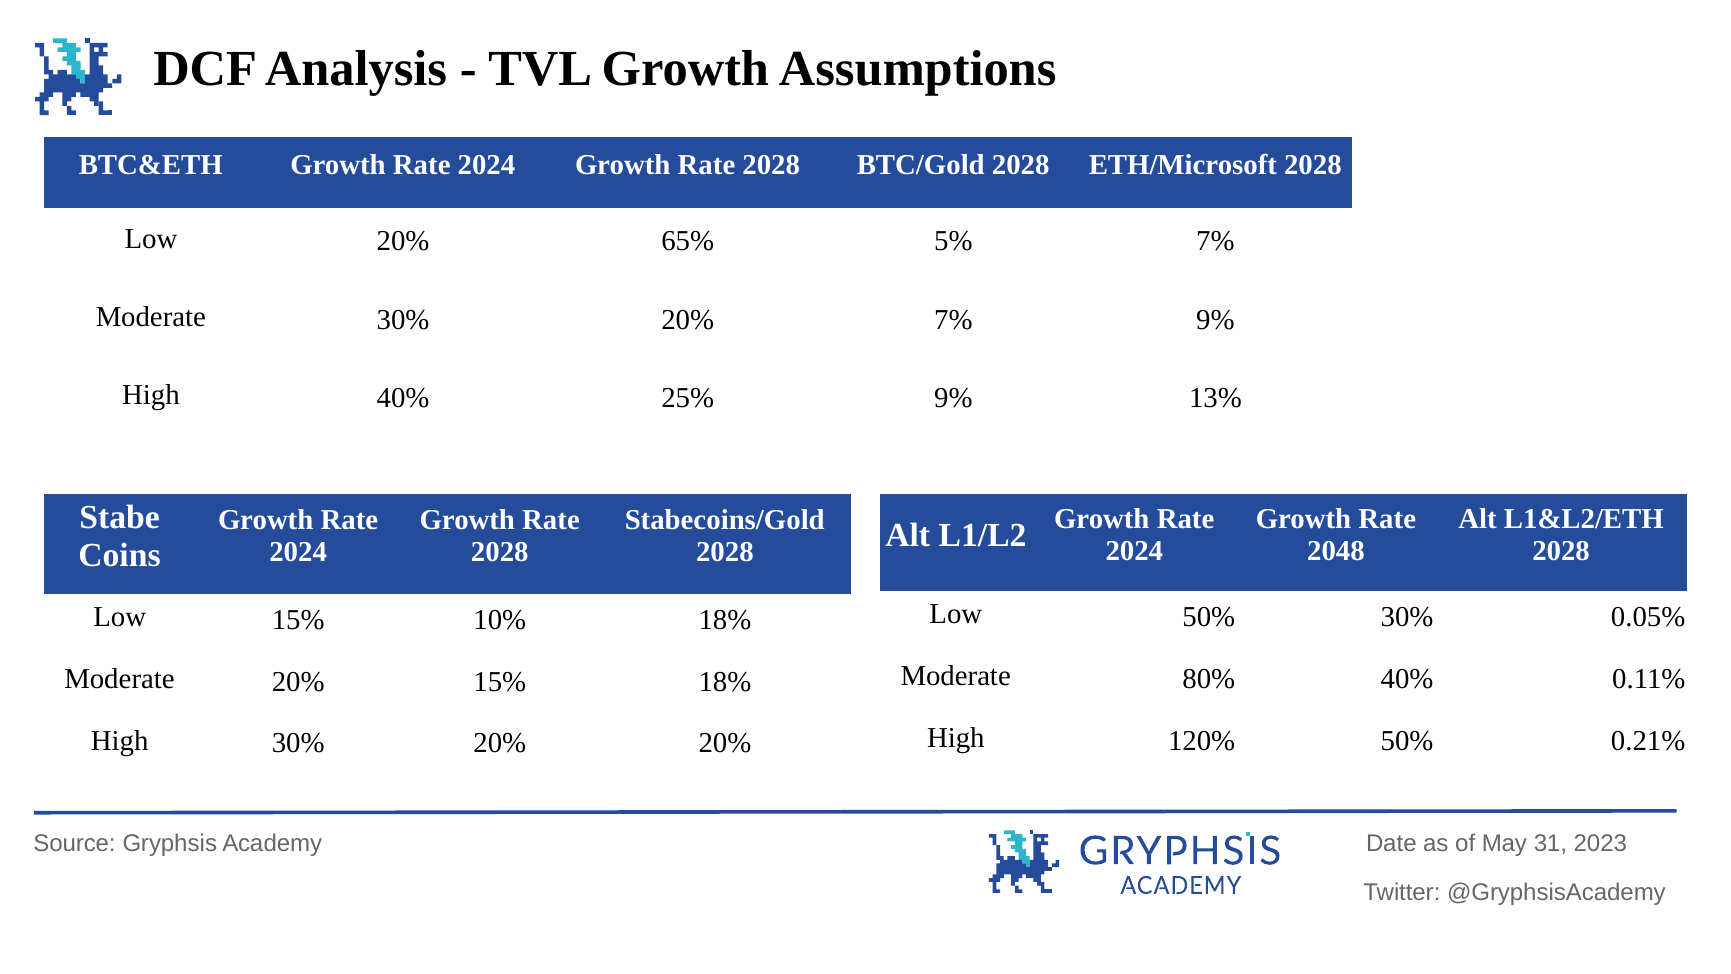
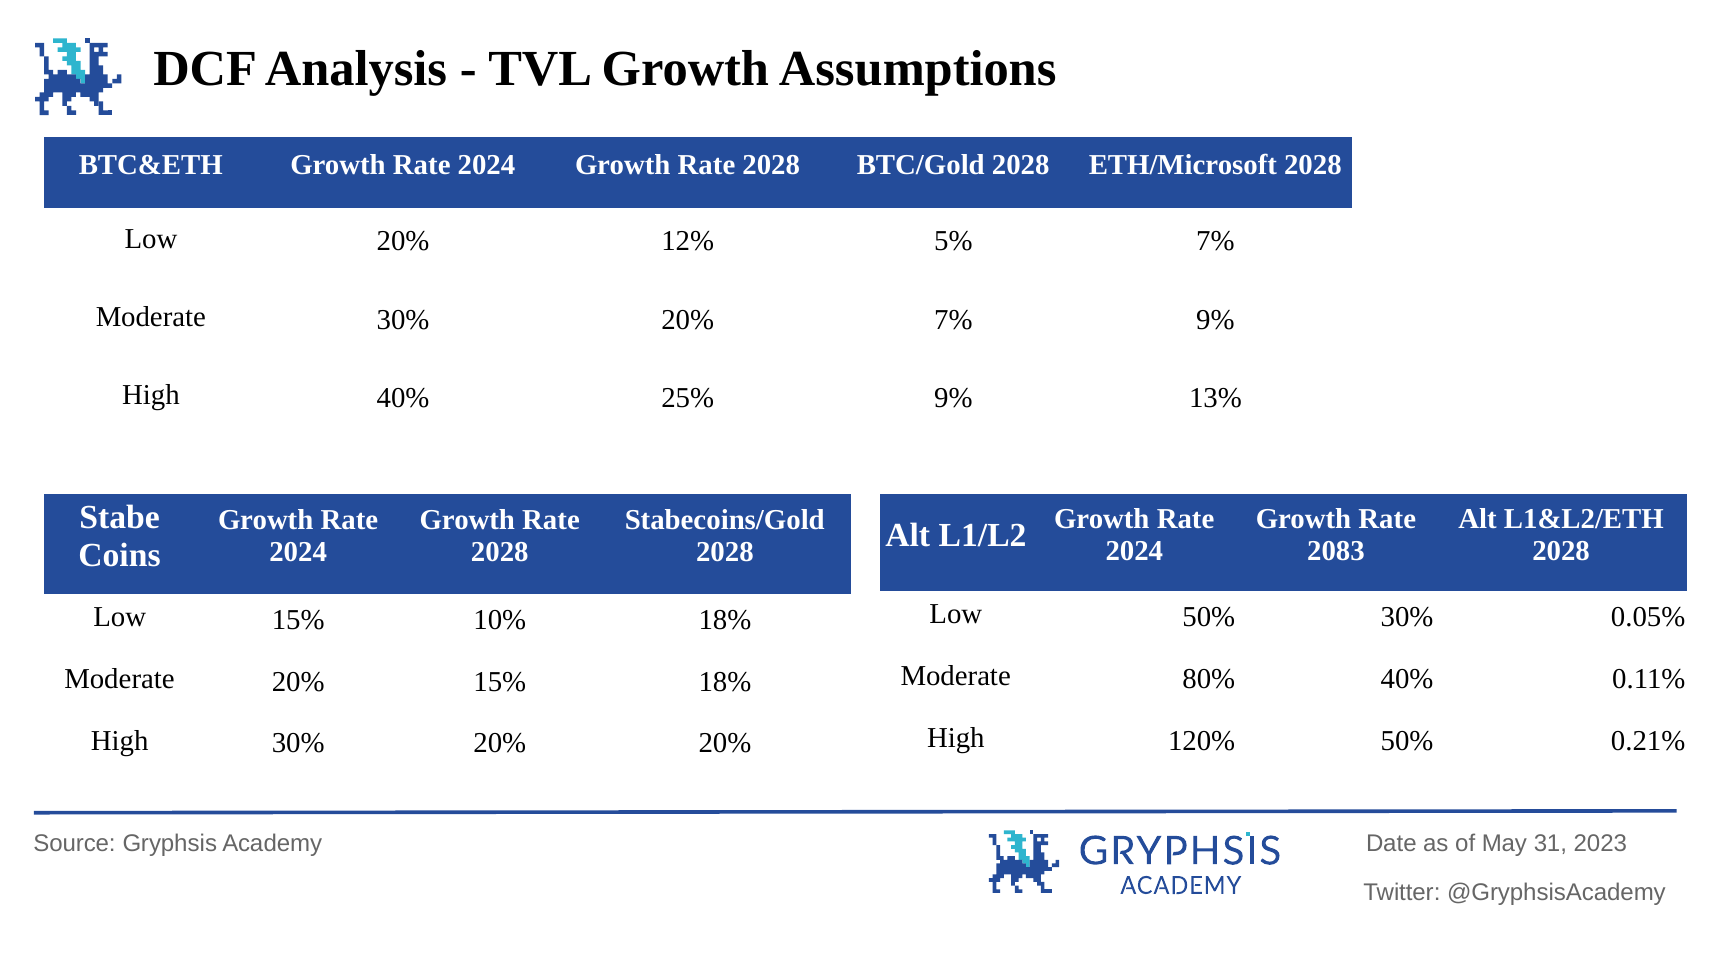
65%: 65% -> 12% (688, 241)
2048: 2048 -> 2083 (1336, 551)
